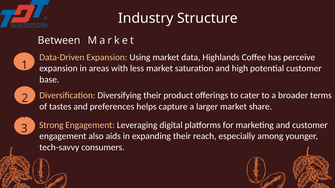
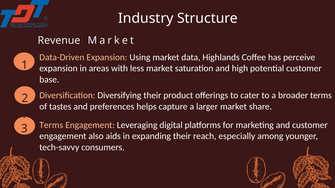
Between: Between -> Revenue (59, 41)
3 Strong: Strong -> Terms (51, 125)
